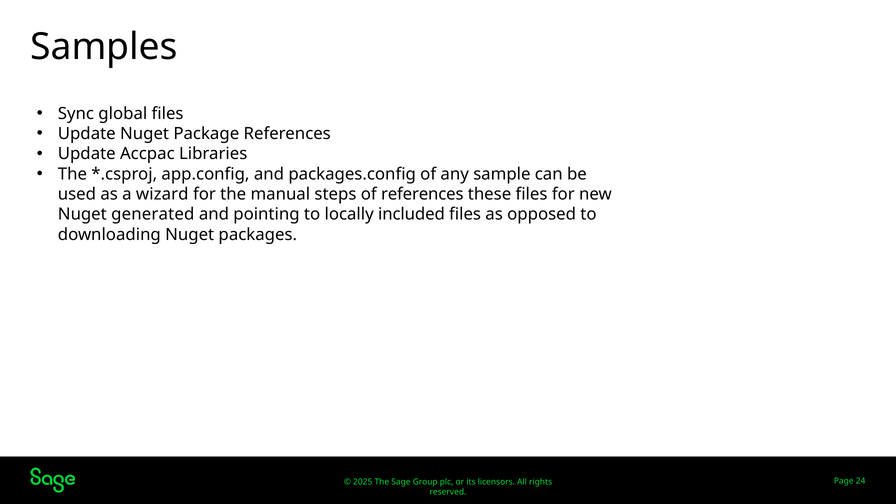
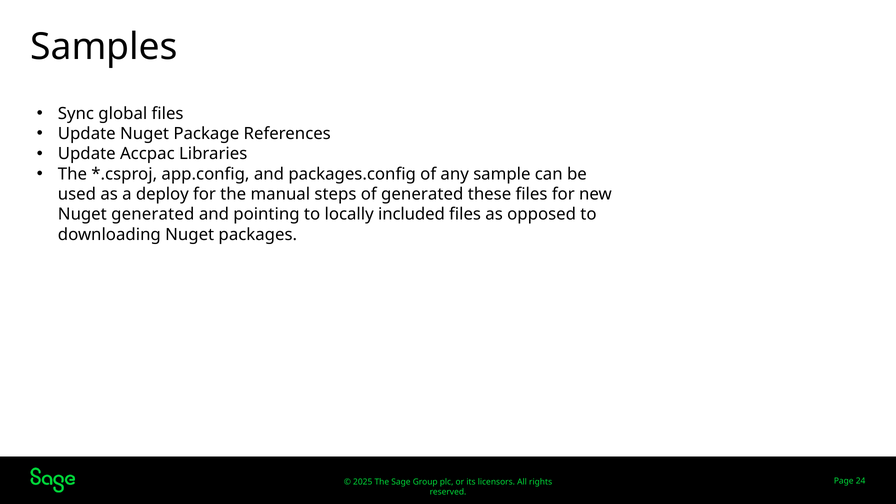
wizard: wizard -> deploy (162, 194)
of references: references -> generated (422, 194)
